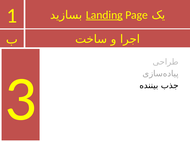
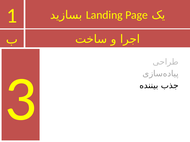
Landing underline: present -> none (104, 15)
